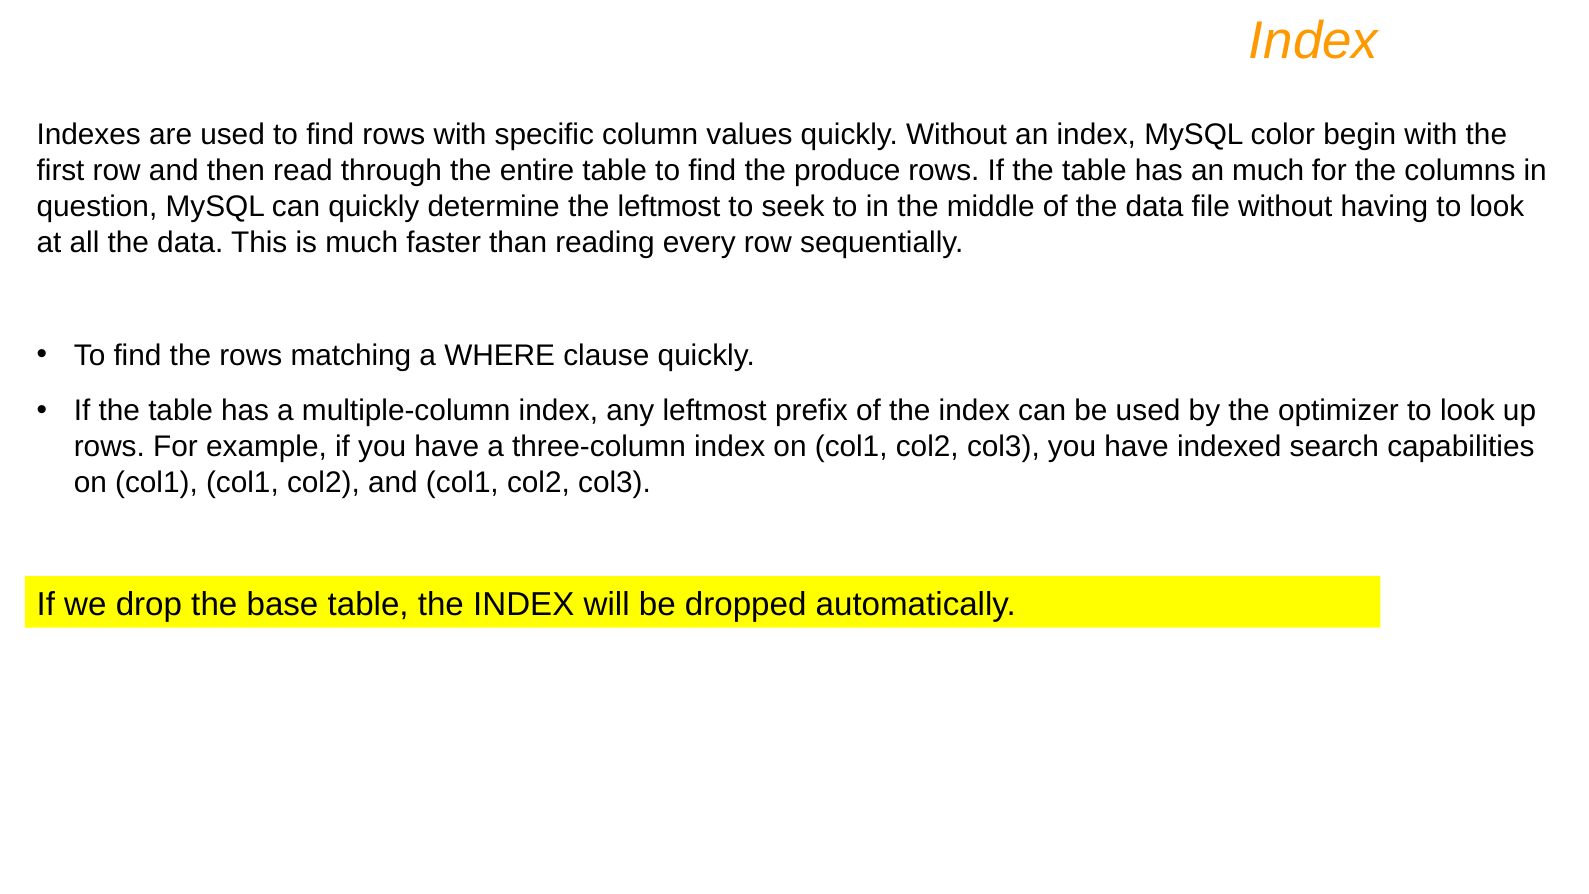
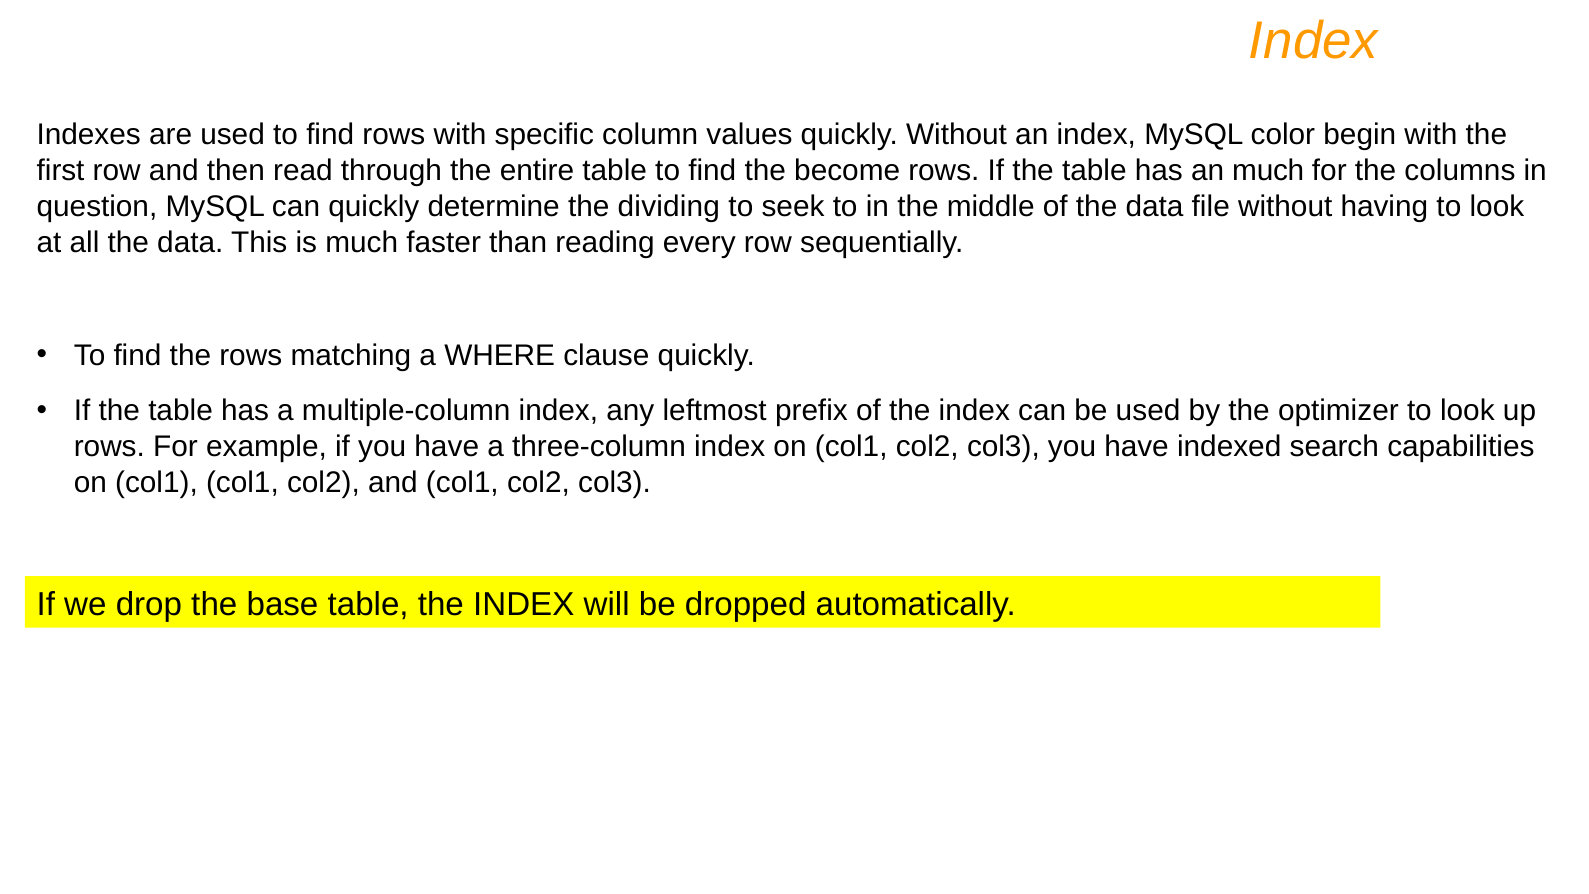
produce: produce -> become (847, 171)
the leftmost: leftmost -> dividing (669, 207)
